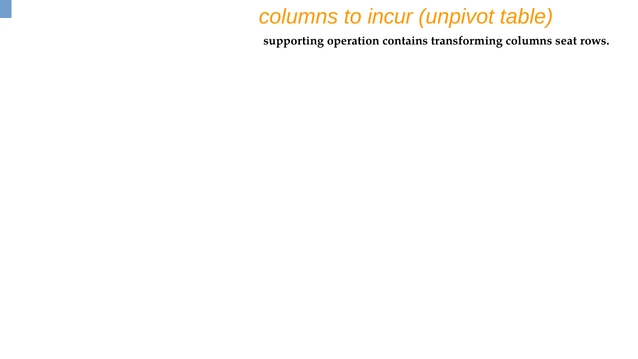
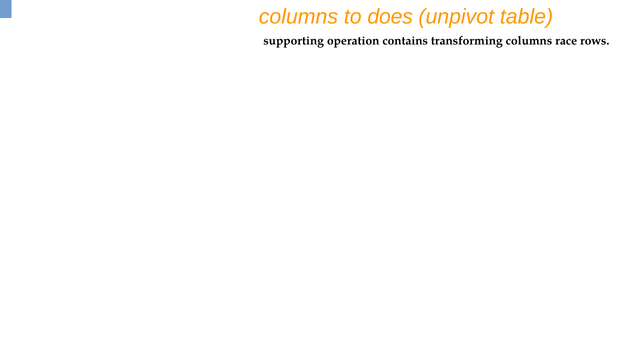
incur: incur -> does (390, 17)
seat: seat -> race (566, 41)
